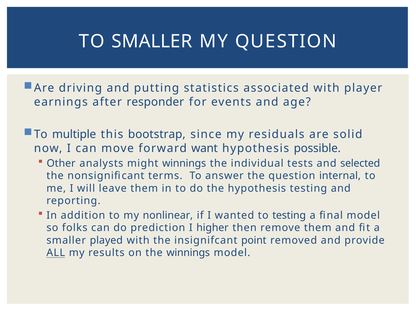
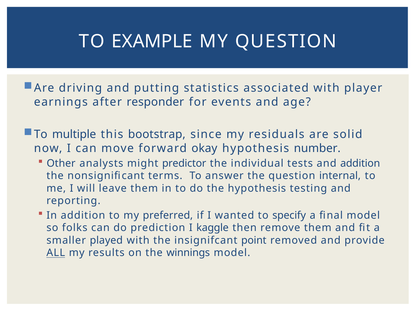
TO SMALLER: SMALLER -> EXAMPLE (152, 41)
want: want -> okay (204, 148)
possible: possible -> number (317, 148)
might winnings: winnings -> predictor (184, 163)
and selected: selected -> addition (360, 163)
nonlinear: nonlinear -> preferred (168, 215)
to testing: testing -> specify (289, 215)
higher: higher -> kaggle (213, 228)
